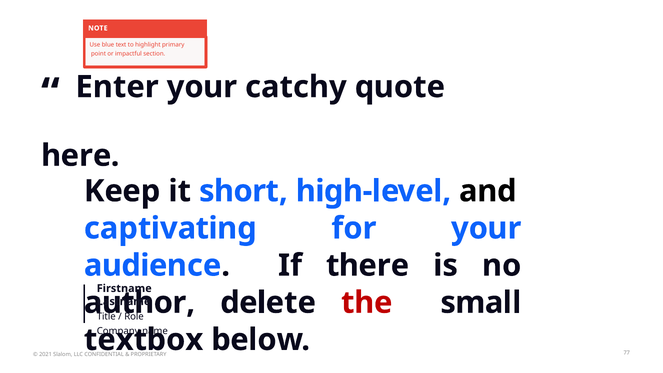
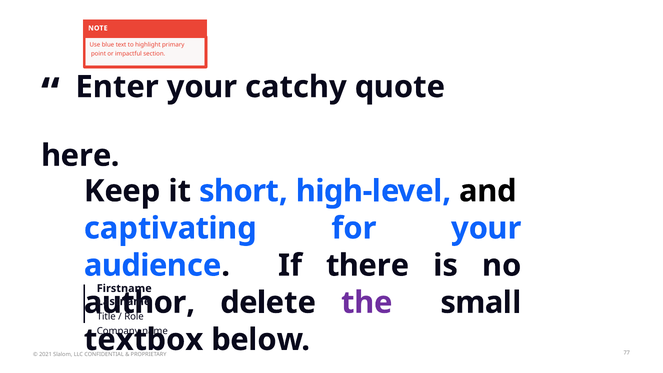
the colour: red -> purple (367, 303)
